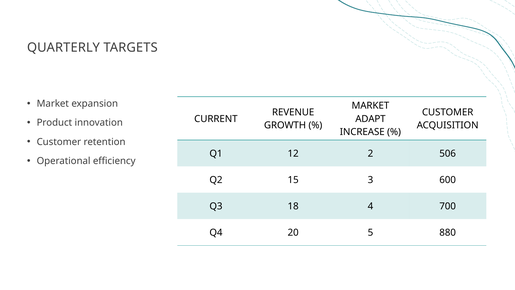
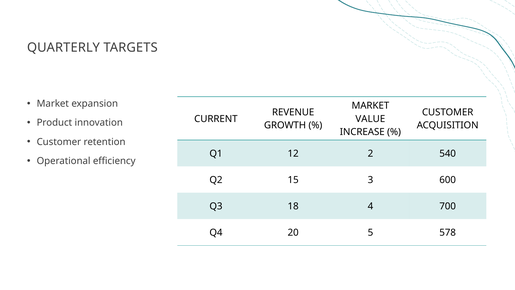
ADAPT: ADAPT -> VALUE (370, 119)
506: 506 -> 540 (448, 154)
880: 880 -> 578 (448, 233)
